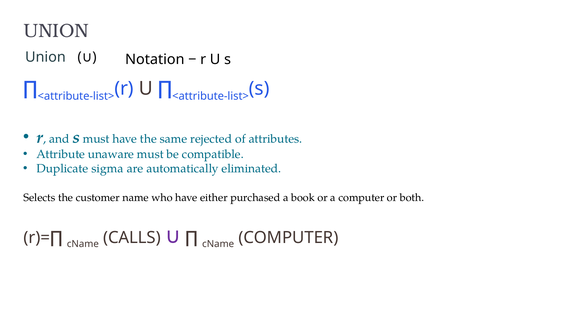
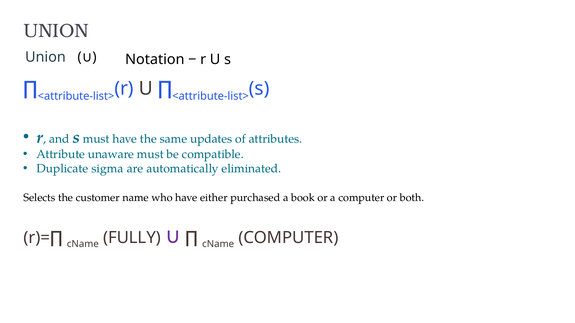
rejected: rejected -> updates (211, 139)
CALLS: CALLS -> FULLY (132, 238)
